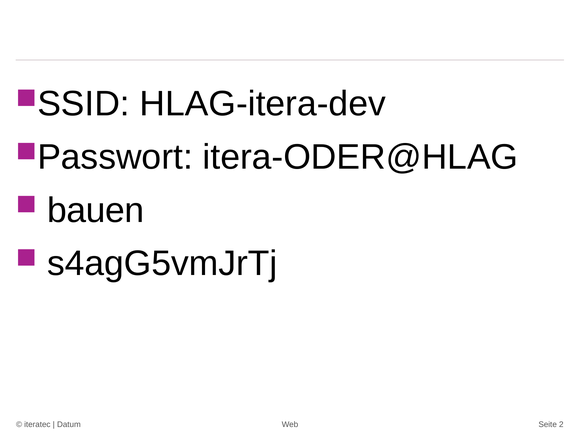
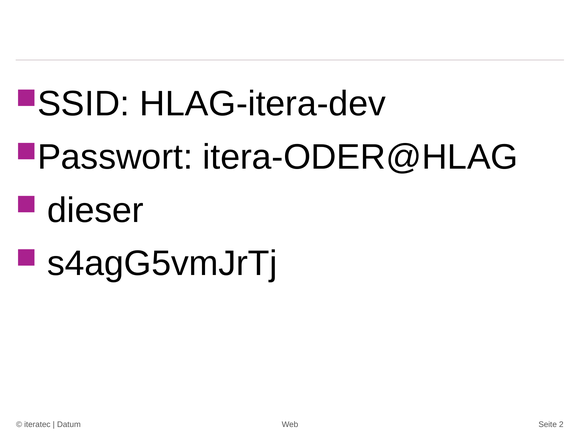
bauen: bauen -> dieser (95, 210)
